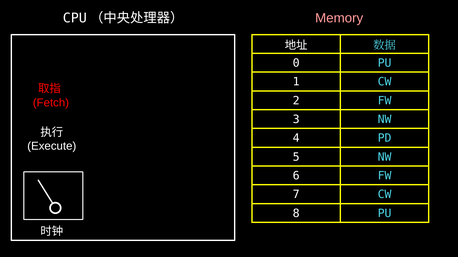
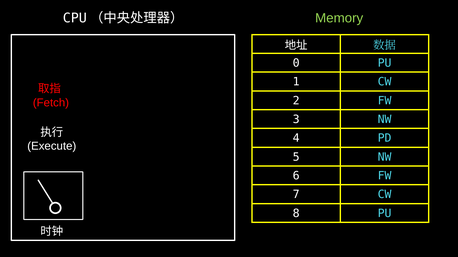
Memory colour: pink -> light green (339, 18)
